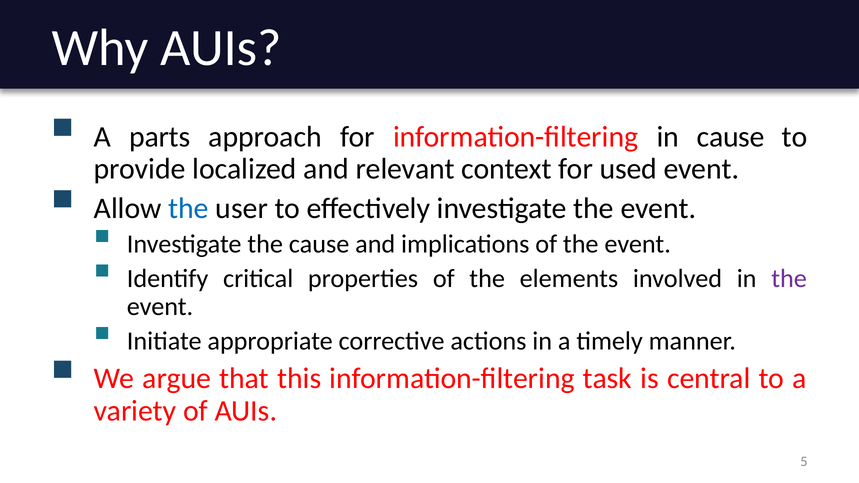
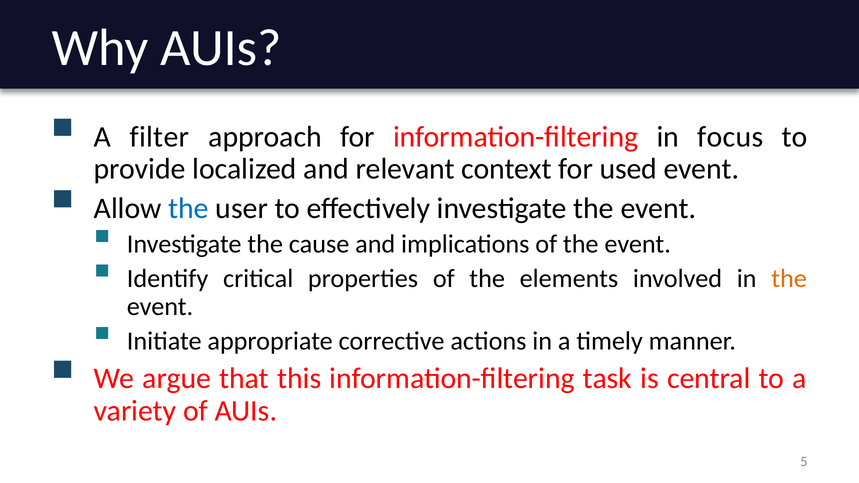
parts: parts -> filter (160, 137)
in cause: cause -> focus (730, 137)
the colour: purple -> orange (789, 278)
